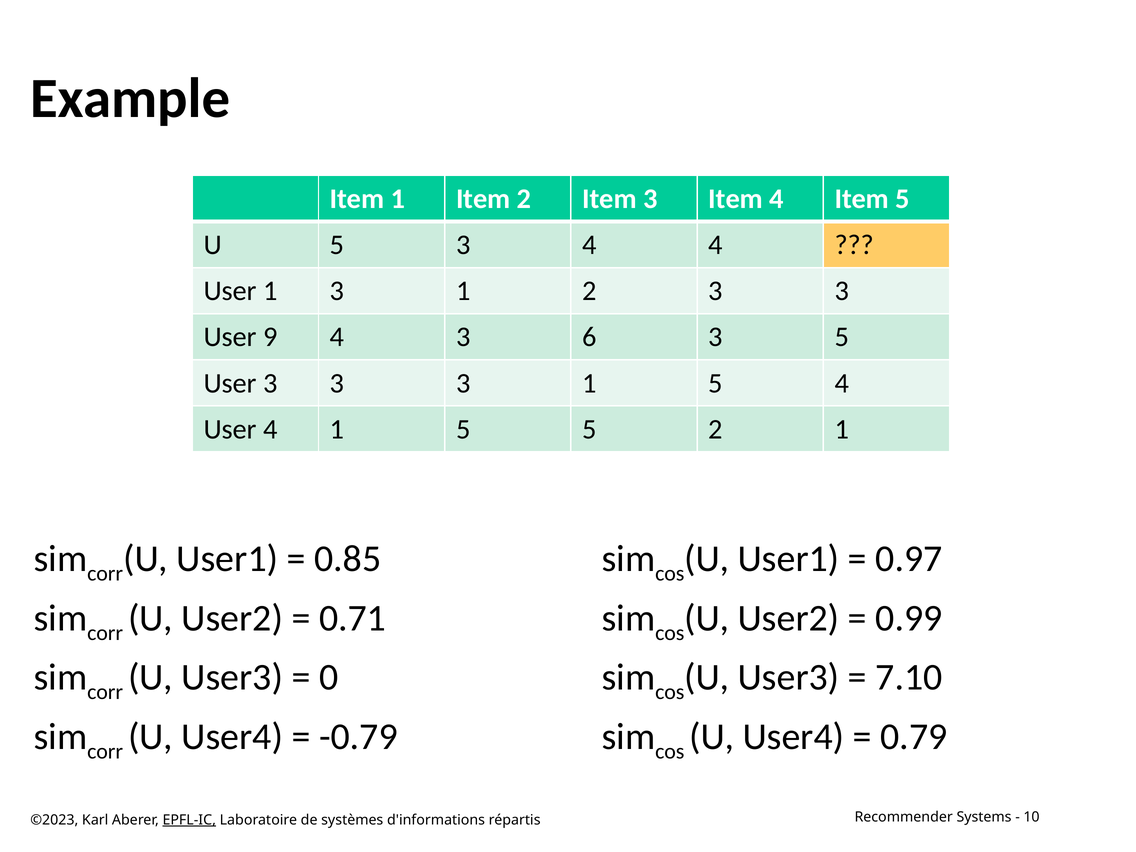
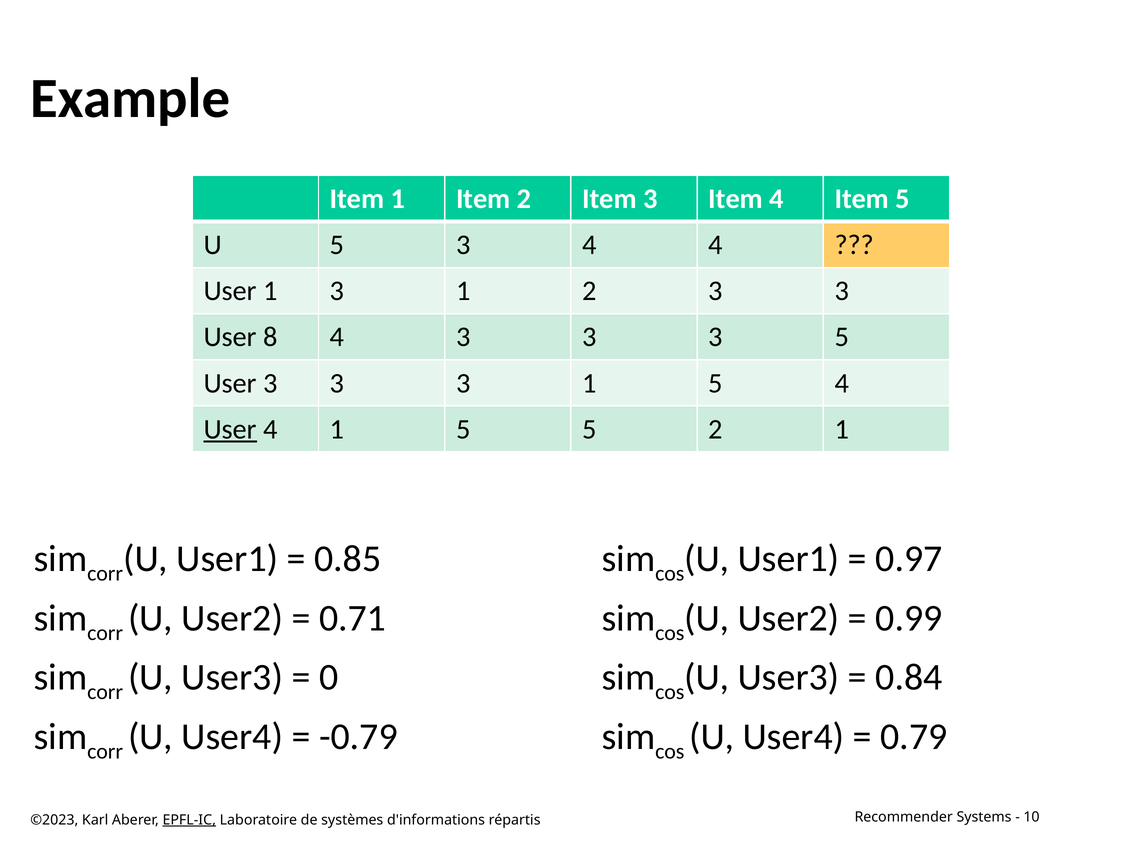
9: 9 -> 8 (270, 337)
4 3 6: 6 -> 3 (589, 337)
User underline: none -> present (230, 429)
7.10: 7.10 -> 0.84 (909, 677)
